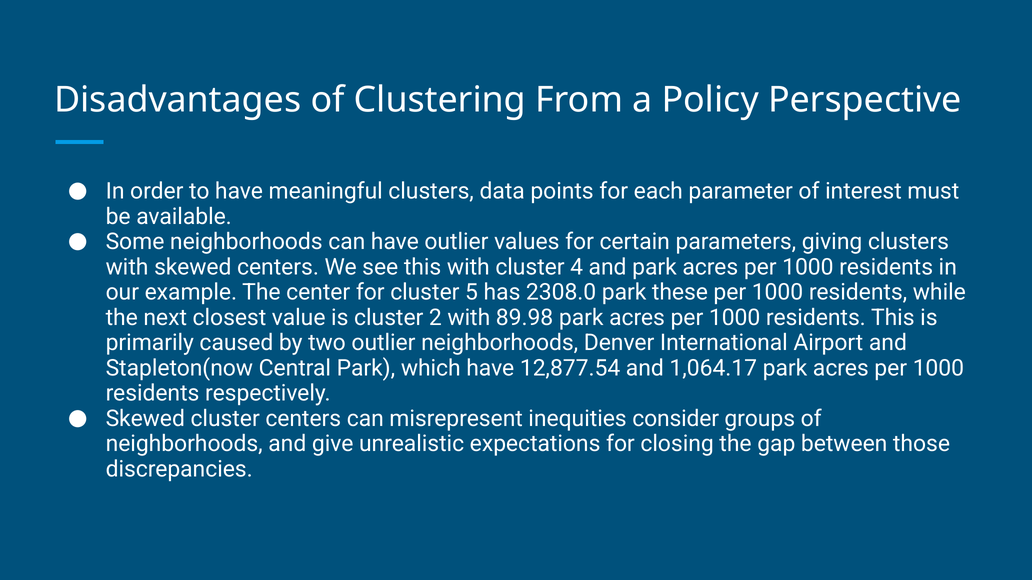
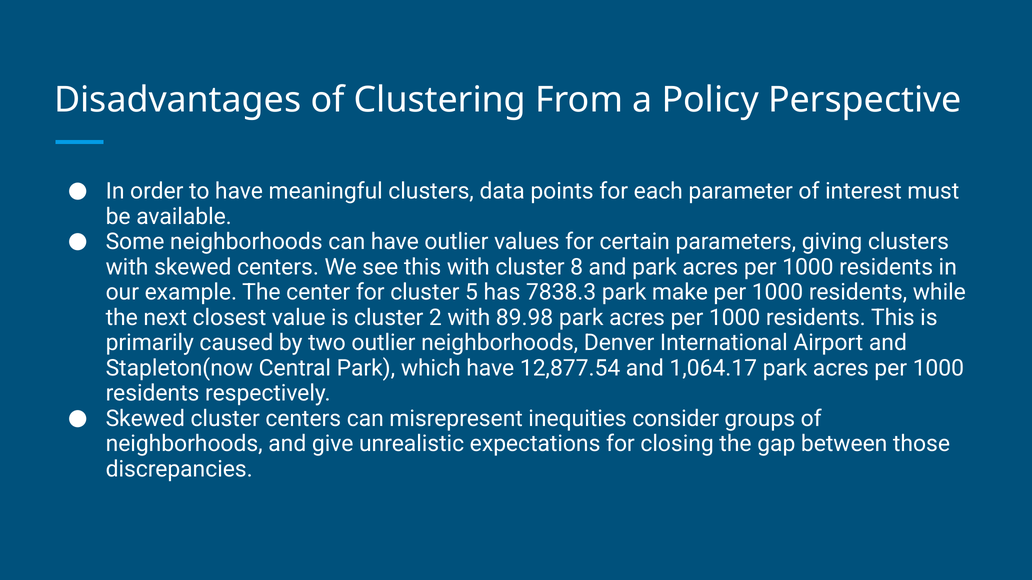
4: 4 -> 8 (577, 267)
2308.0: 2308.0 -> 7838.3 (561, 293)
these: these -> make (680, 293)
